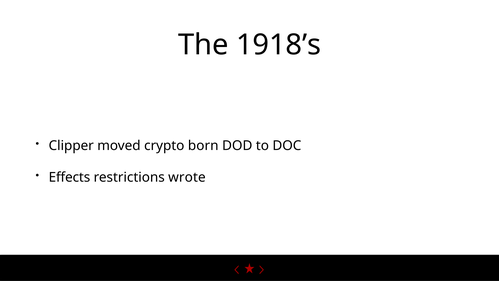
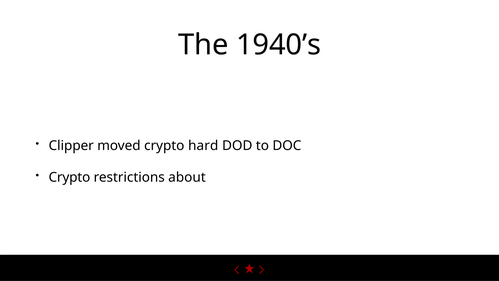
1918’s: 1918’s -> 1940’s (279, 45)
born: born -> hard (203, 146)
Effects: Effects -> Crypto (69, 177)
wrote: wrote -> about (187, 177)
